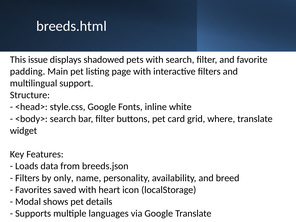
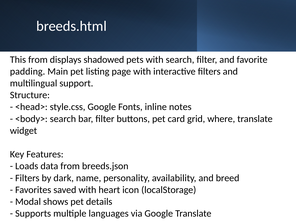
This issue: issue -> from (38, 60)
white: white -> notes (180, 107)
only: only -> dark (64, 178)
